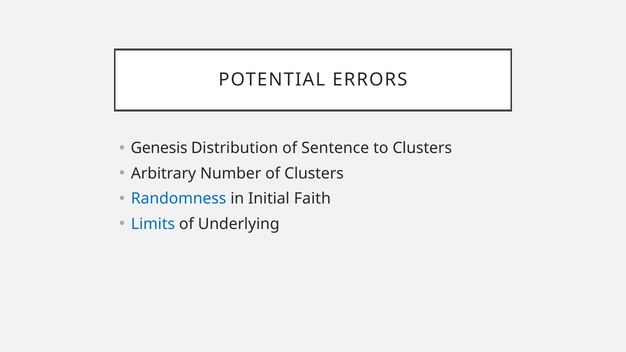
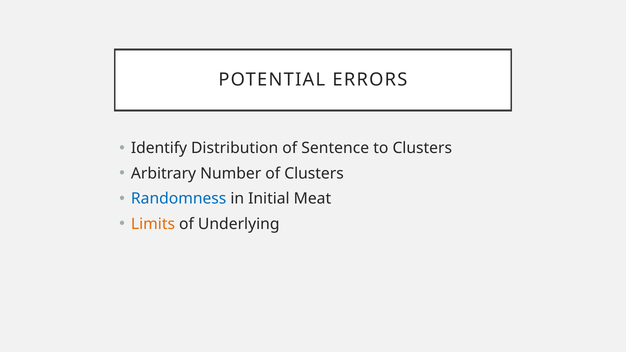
Genesis: Genesis -> Identify (159, 148)
Faith: Faith -> Meat (312, 199)
Limits colour: blue -> orange (153, 224)
